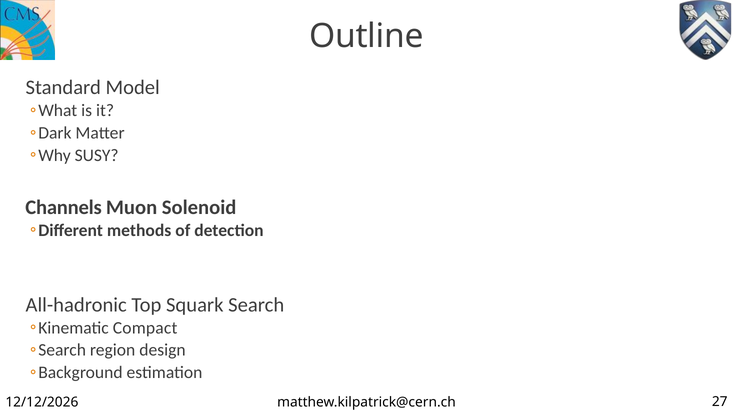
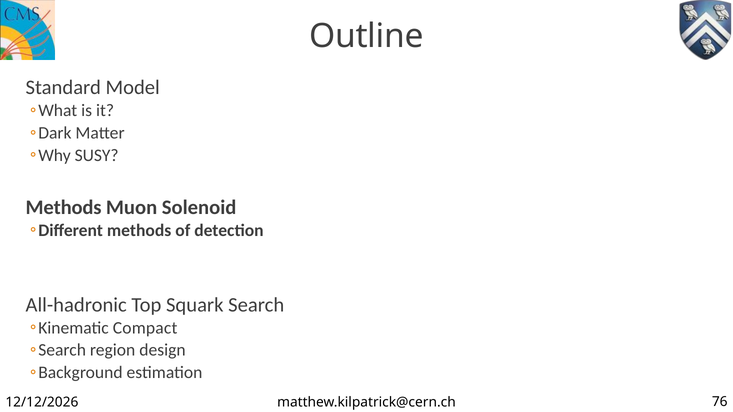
Channels: Channels -> Methods (64, 208)
27: 27 -> 76 (720, 402)
